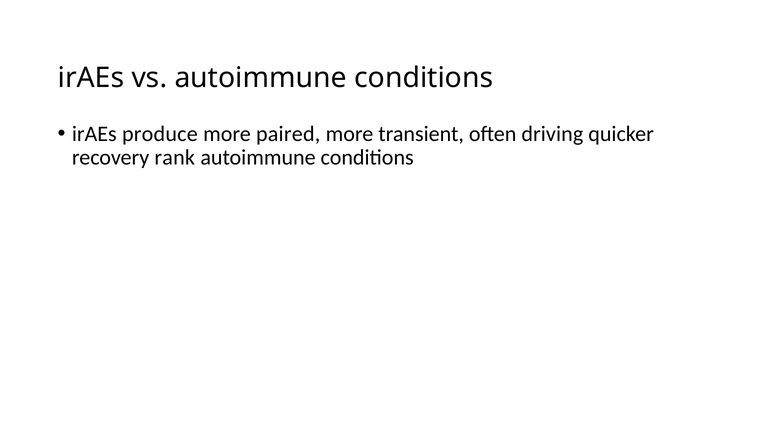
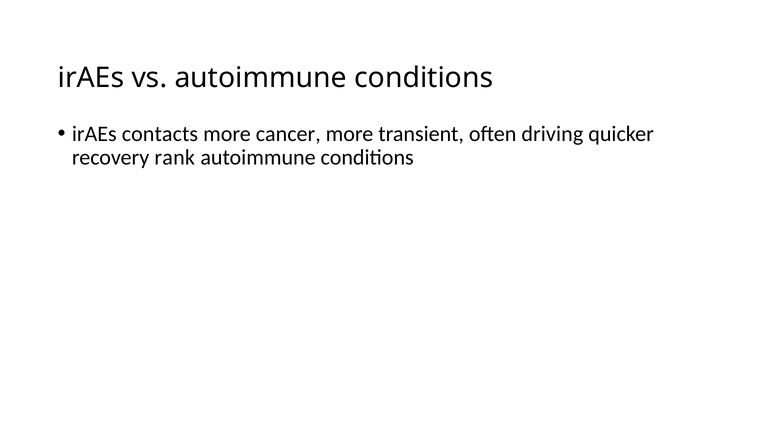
produce: produce -> contacts (160, 134)
paired: paired -> cancer (288, 134)
